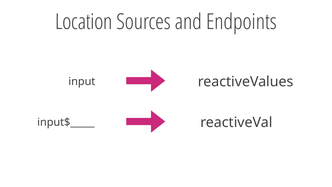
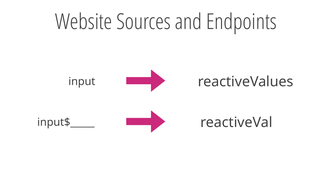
Location: Location -> Website (84, 22)
